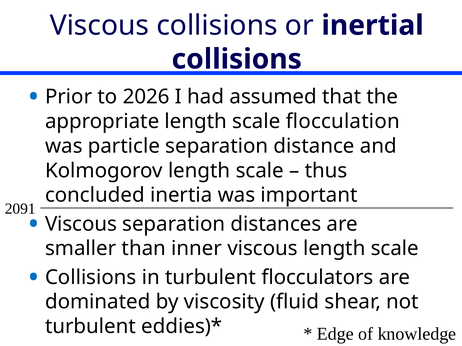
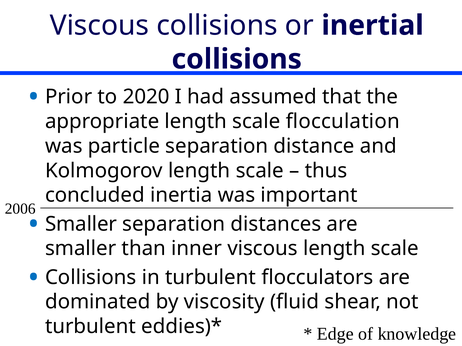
2026: 2026 -> 2020 (146, 97)
2091: 2091 -> 2006 (20, 209)
Viscous: Viscous -> Smaller (81, 224)
